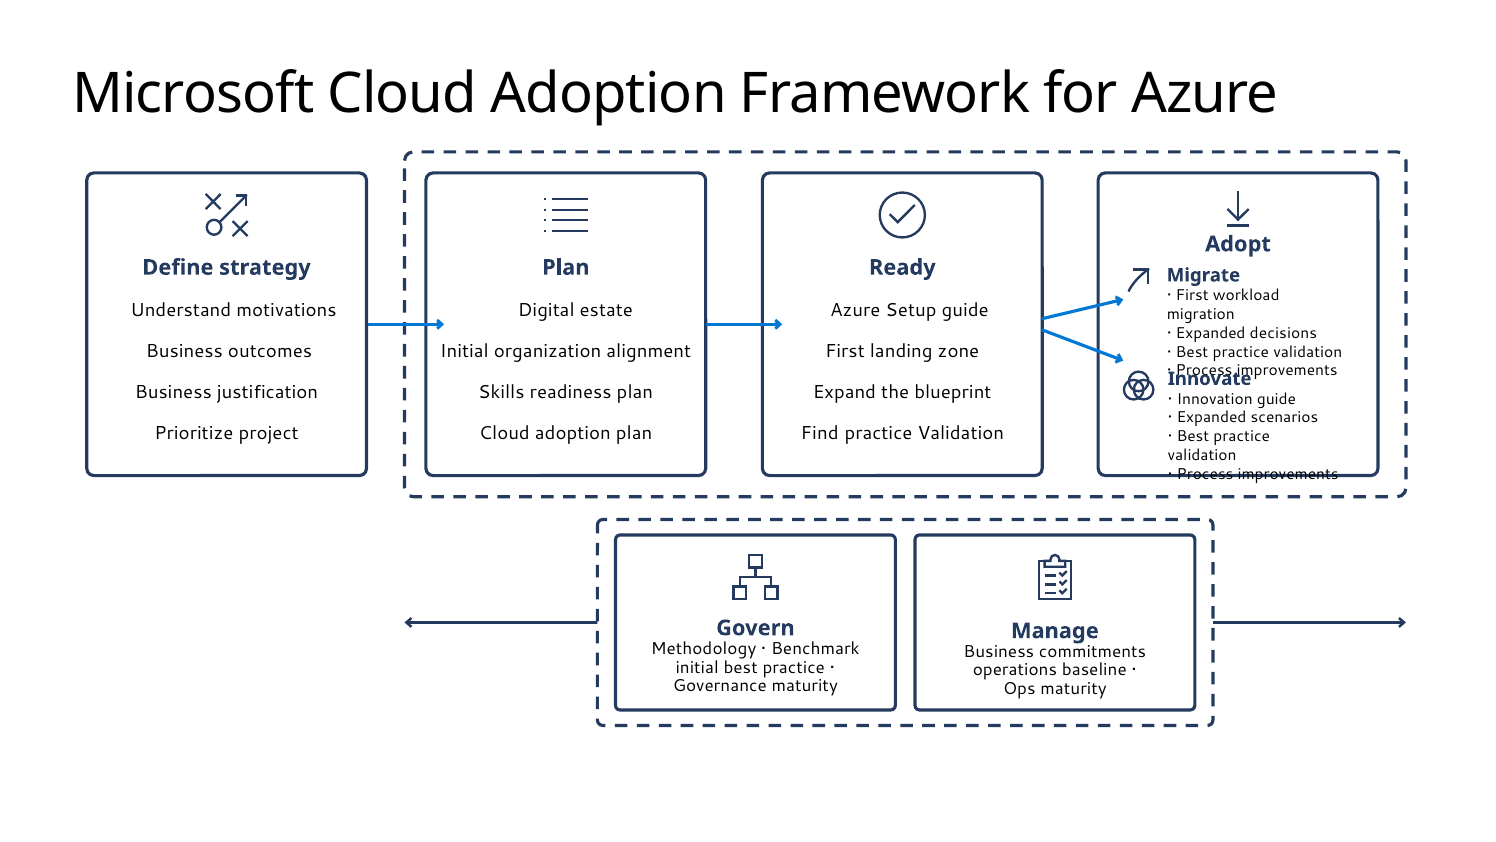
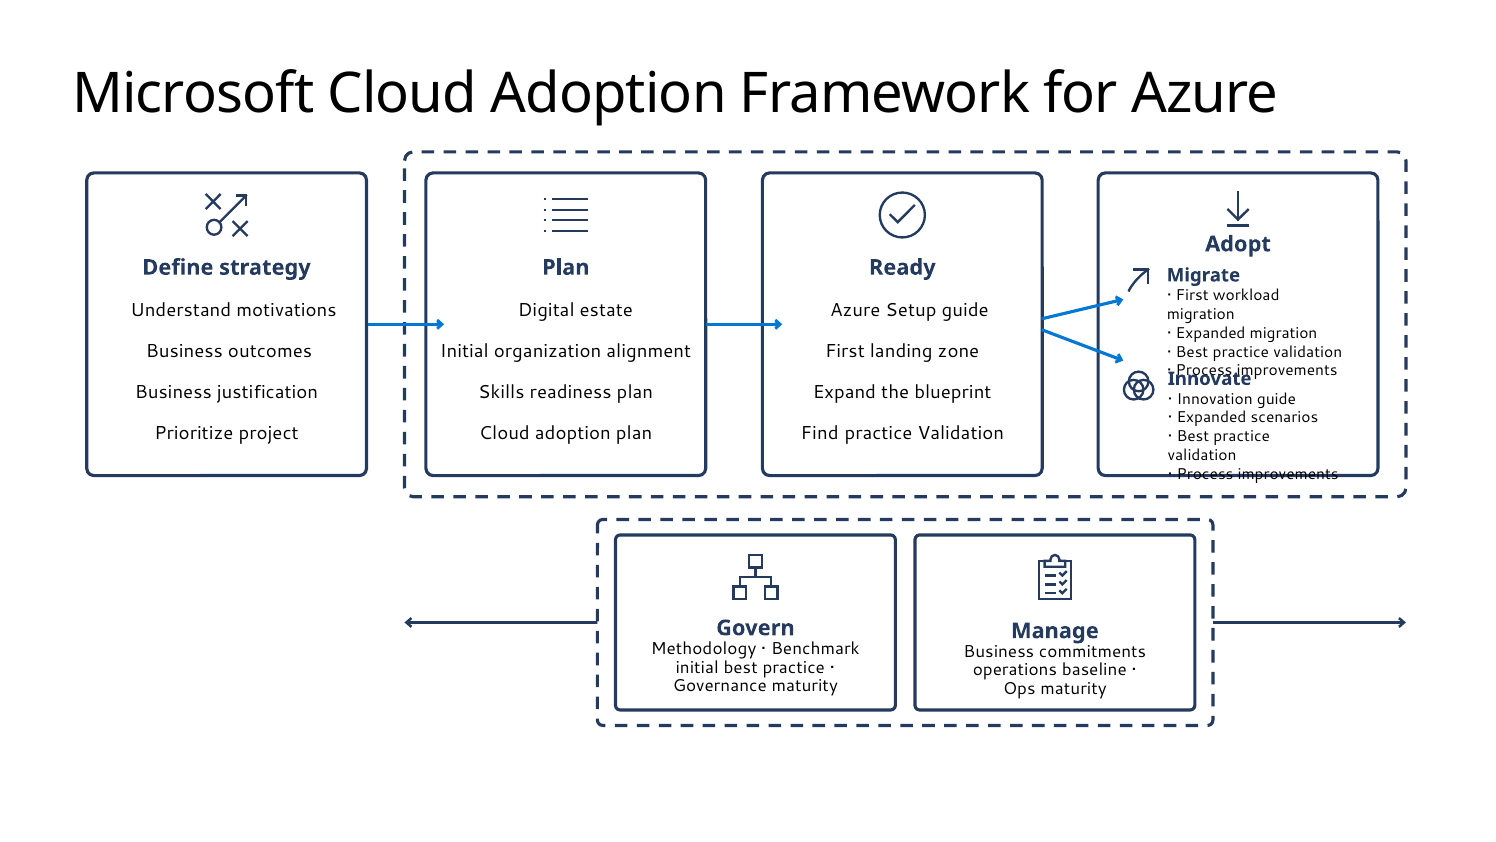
Expanded decisions: decisions -> migration (1284, 333)
